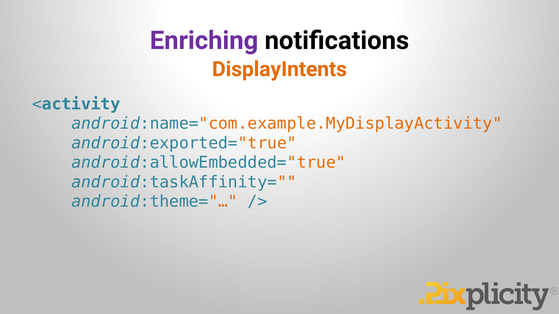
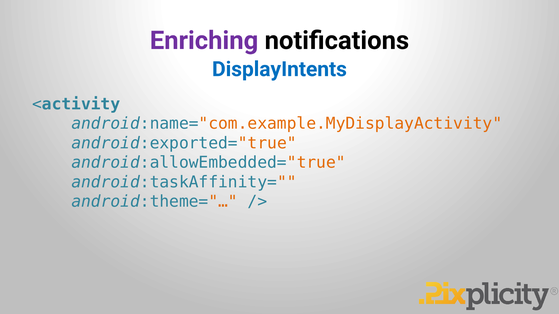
DisplayIntents colour: orange -> blue (279, 69)
